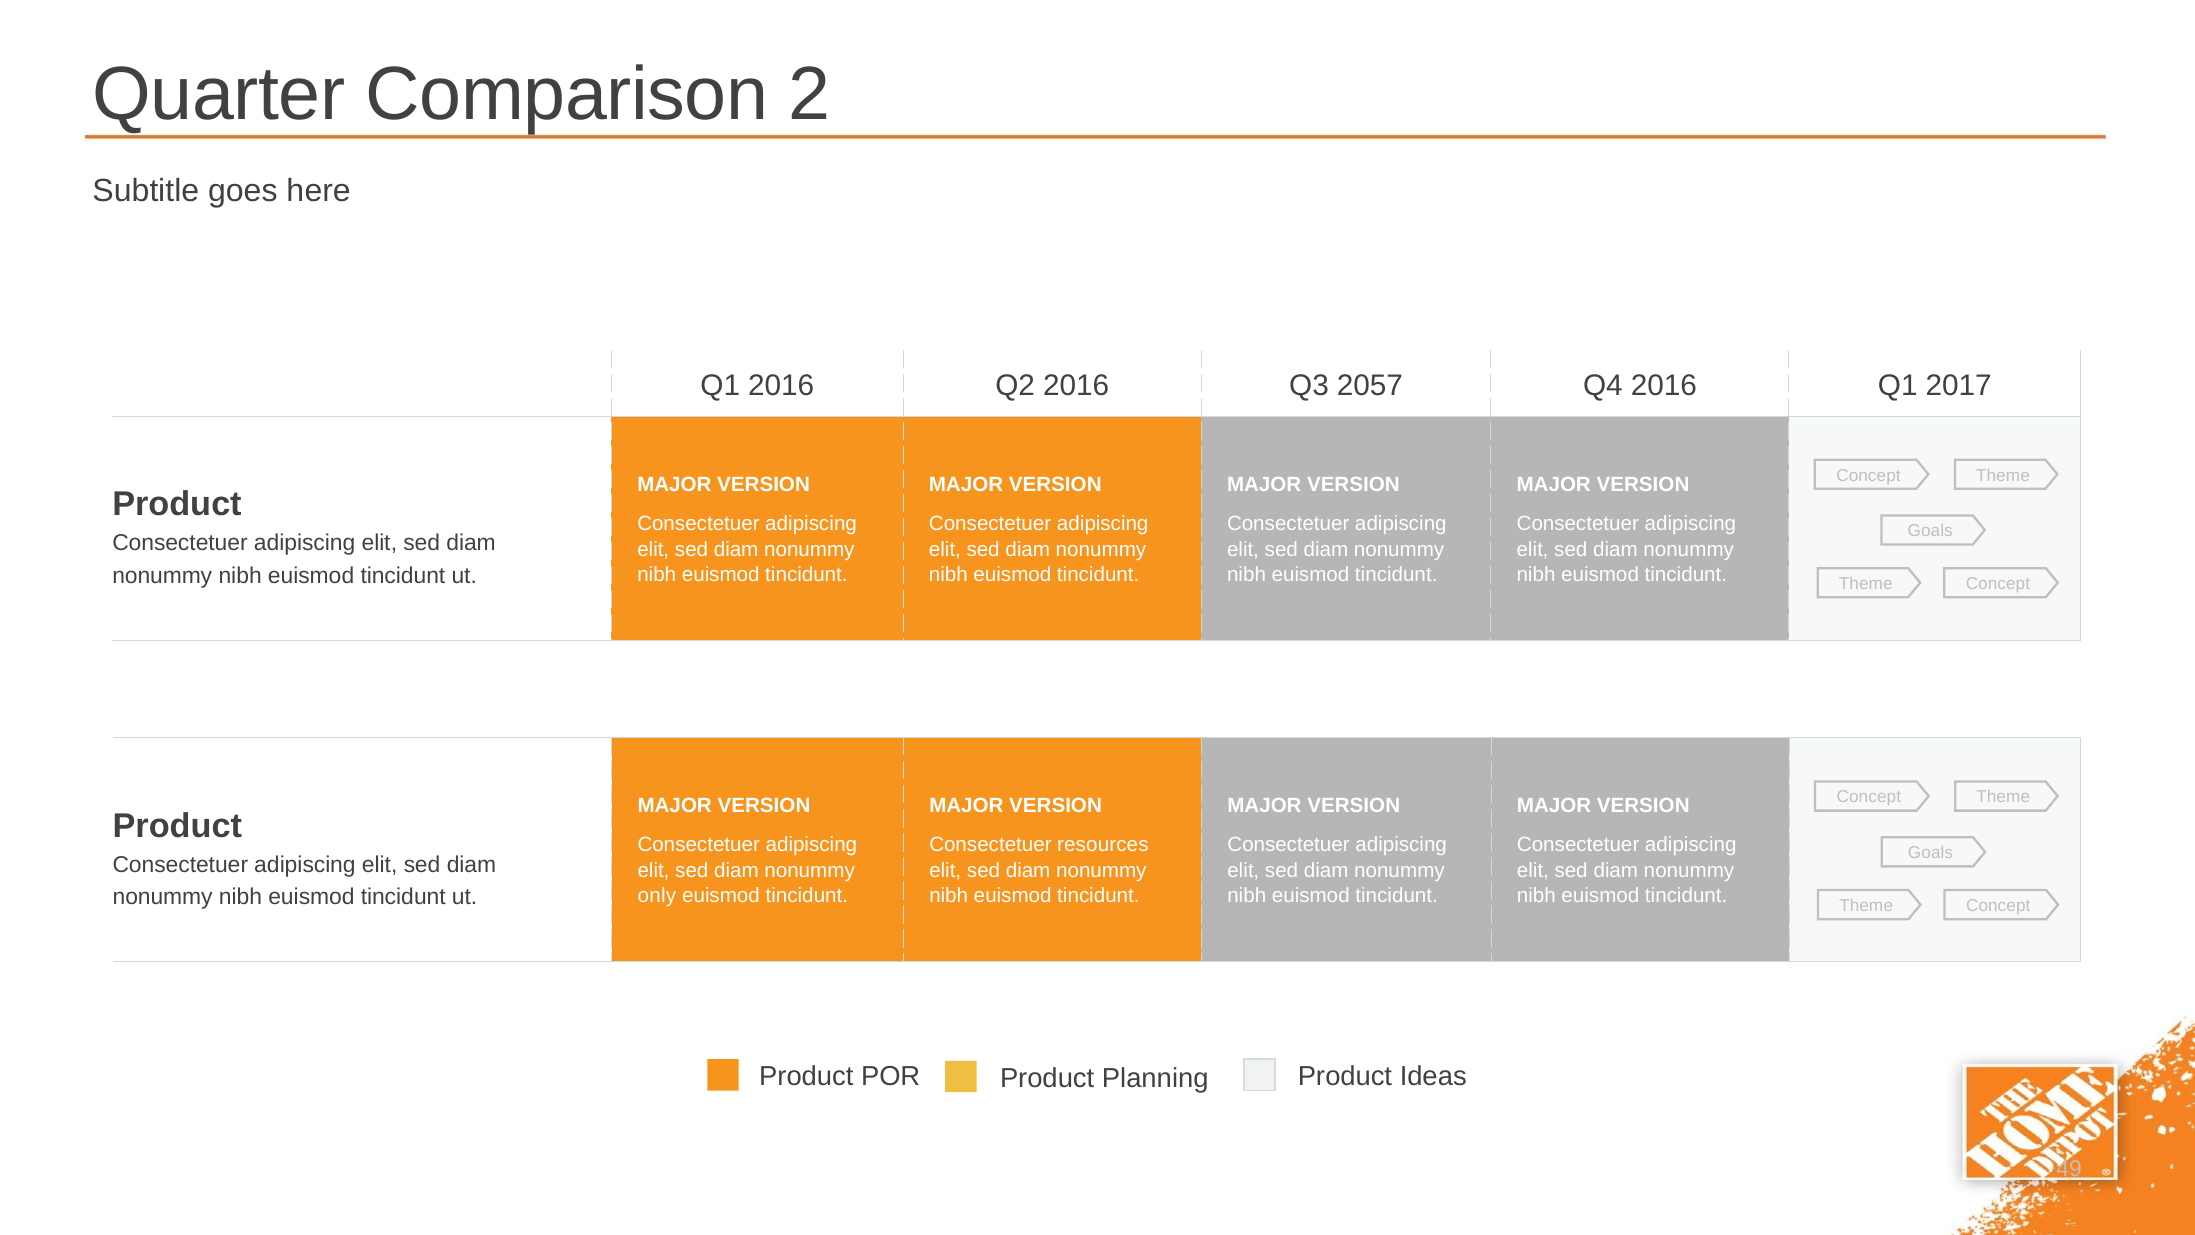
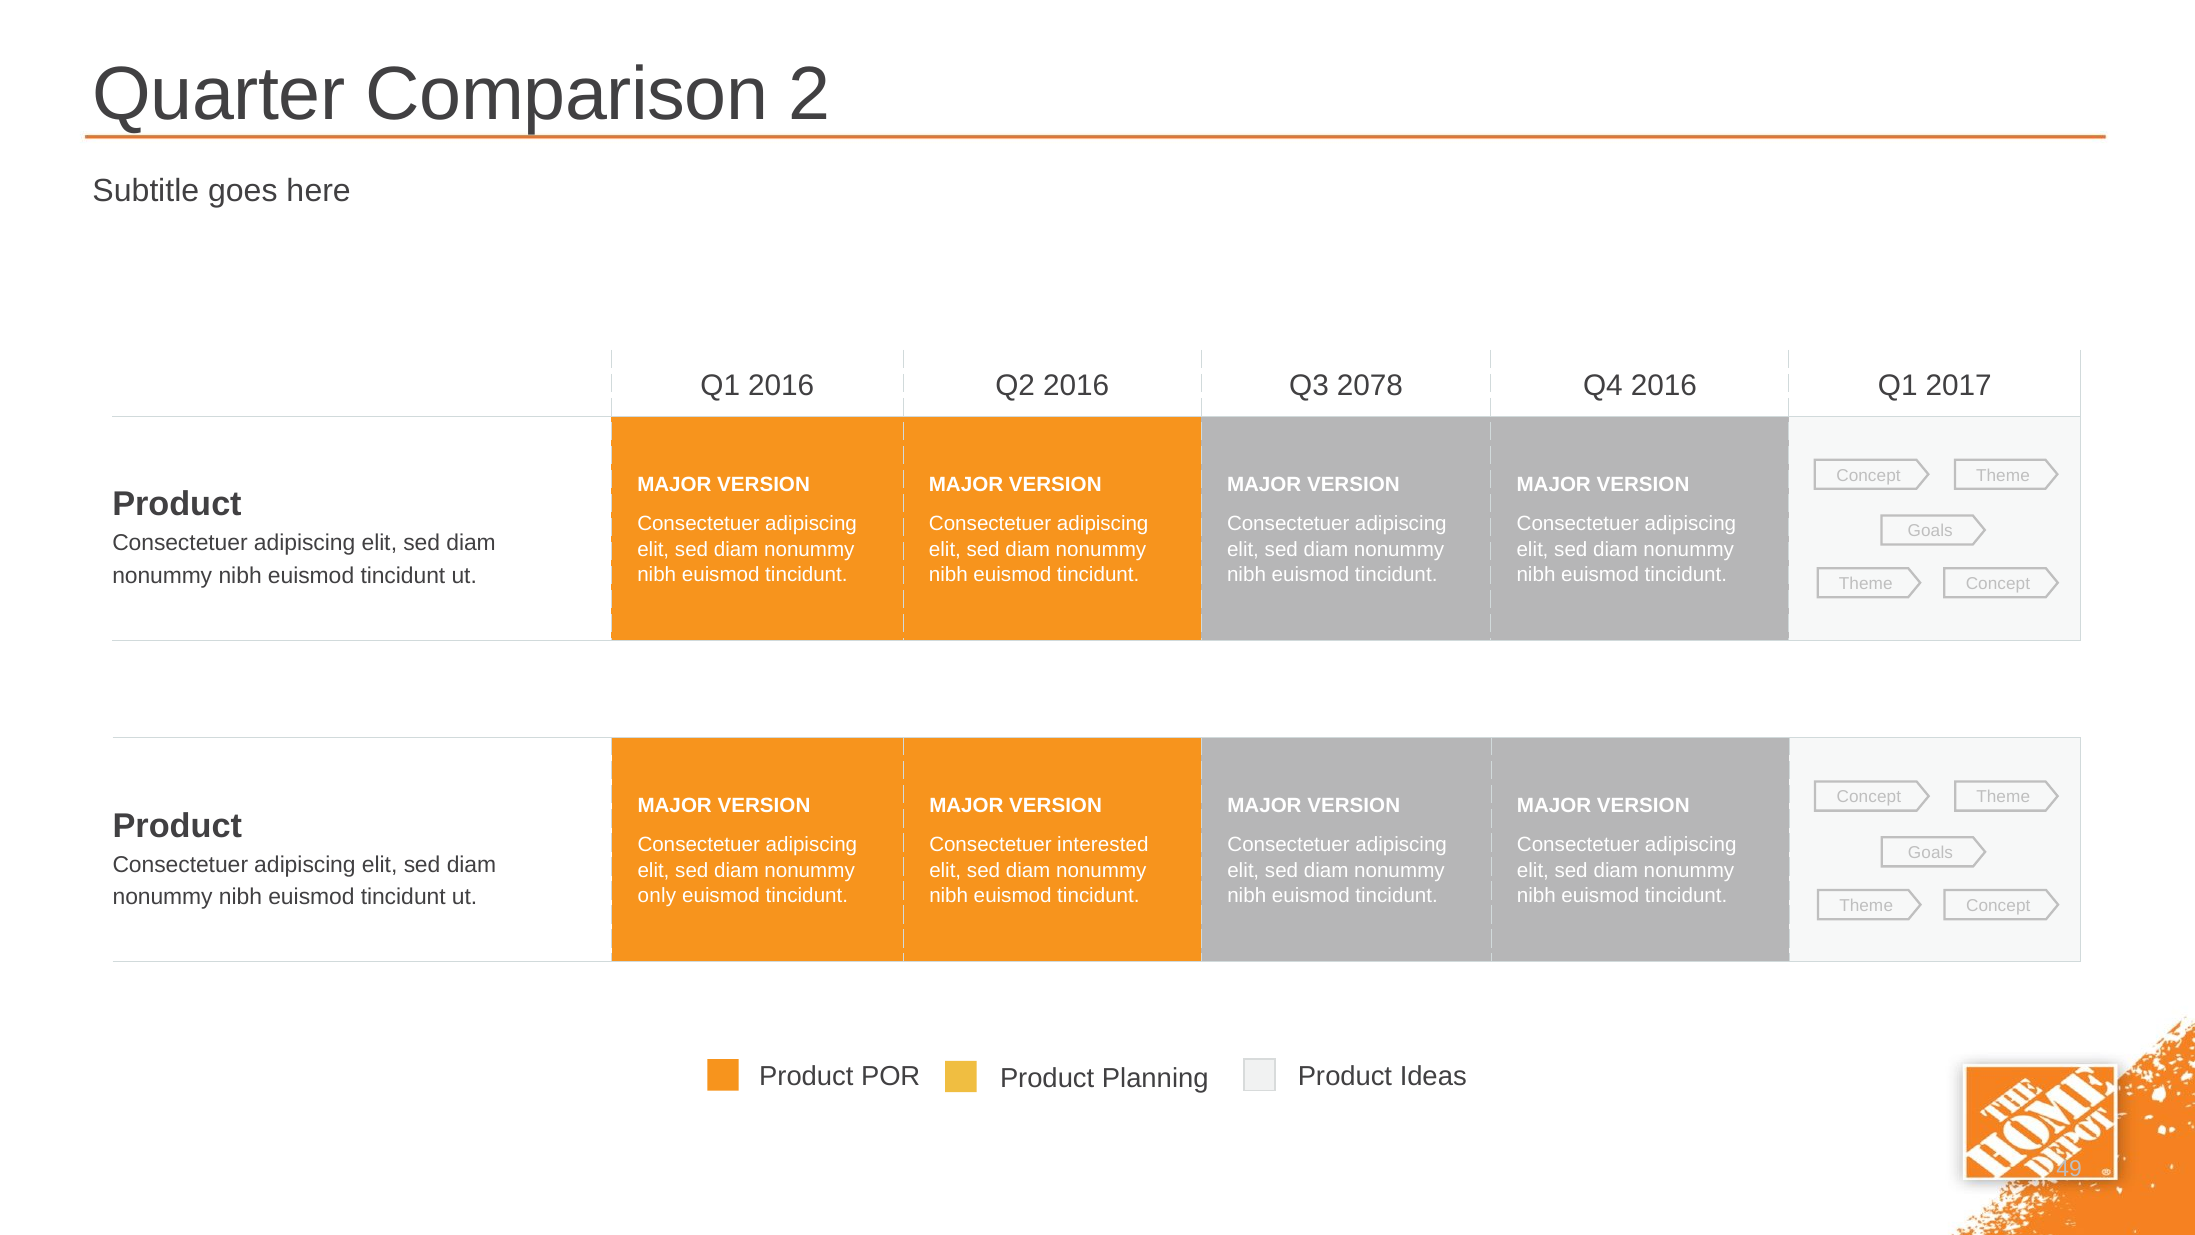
2057: 2057 -> 2078 (1370, 386)
resources: resources -> interested (1103, 845)
